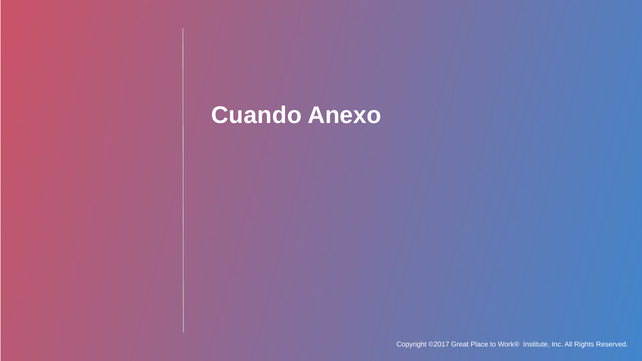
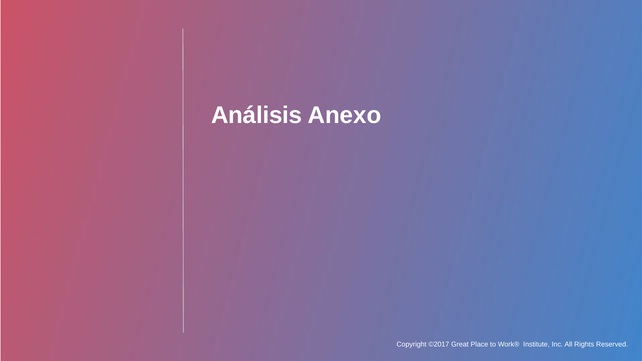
Cuando: Cuando -> Análisis (257, 115)
